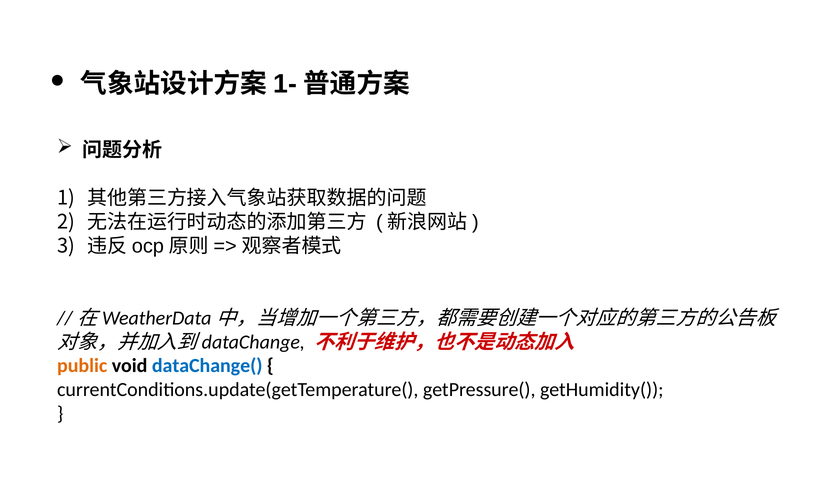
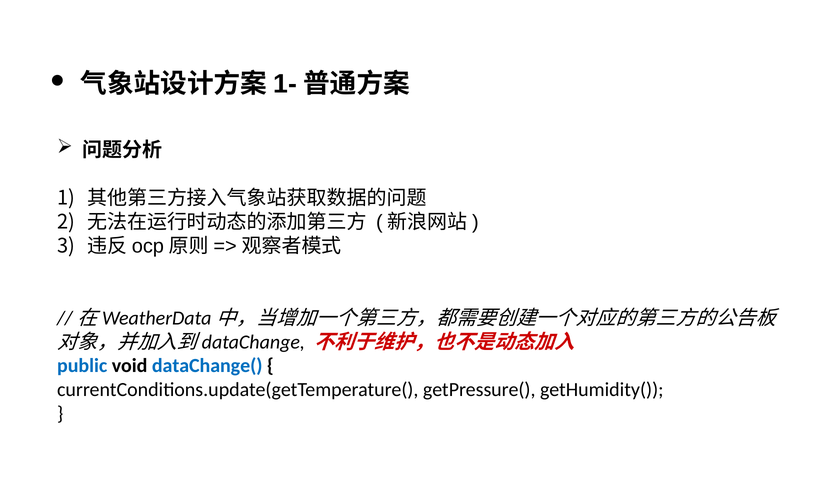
public colour: orange -> blue (82, 366)
